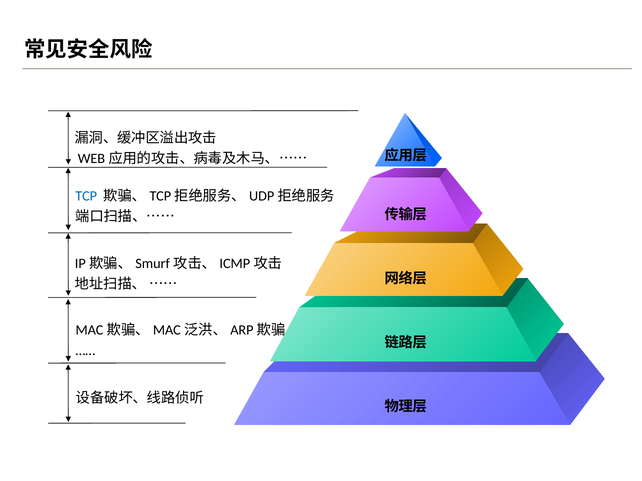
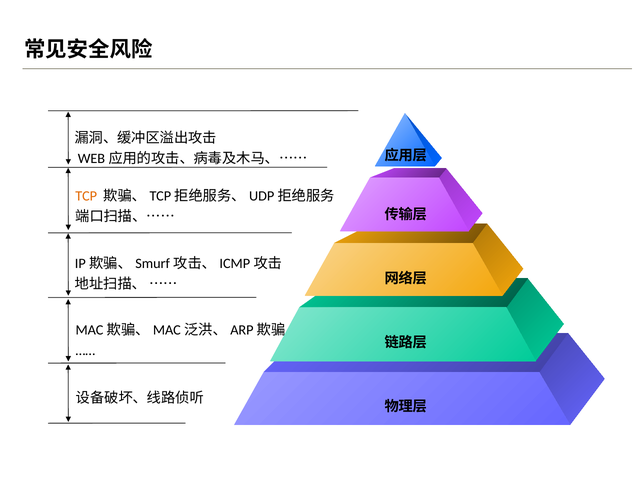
TCP colour: blue -> orange (86, 196)
